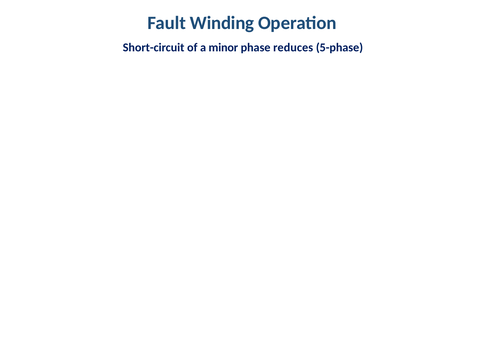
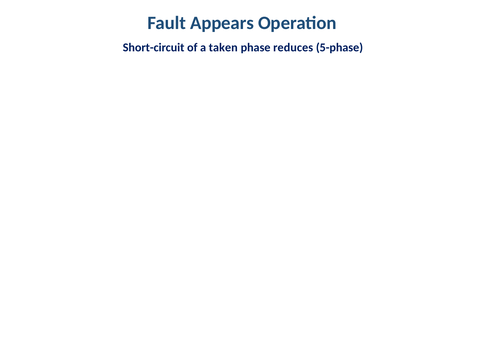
Winding: Winding -> Appears (222, 23)
minor: minor -> taken (223, 48)
